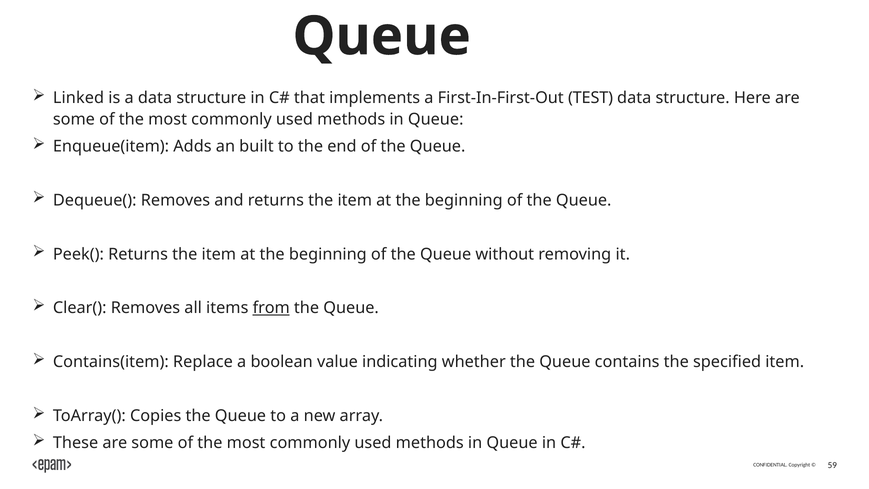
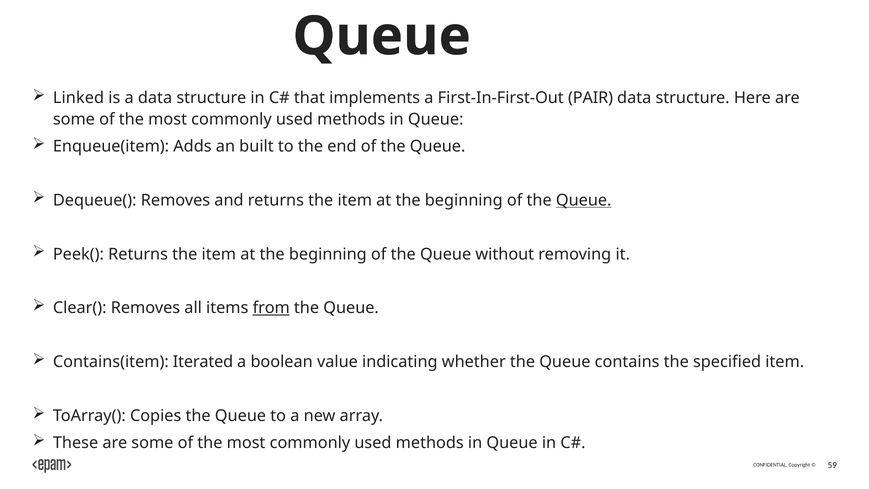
TEST: TEST -> PAIR (591, 98)
Queue underline: none -> present (584, 200)
Replace: Replace -> Iterated (203, 362)
